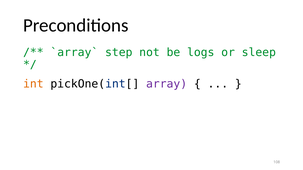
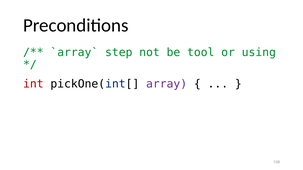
logs: logs -> tool (201, 53)
sleep: sleep -> using (259, 53)
int colour: orange -> red (33, 84)
